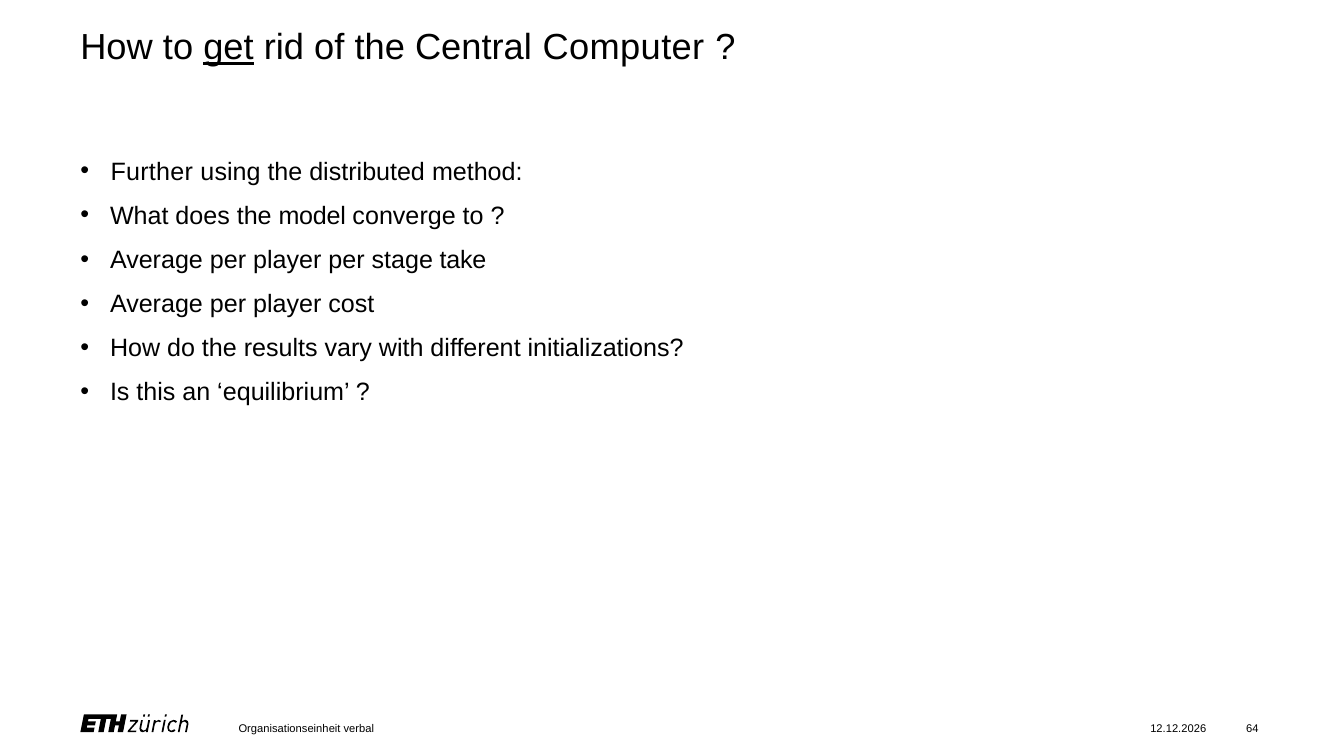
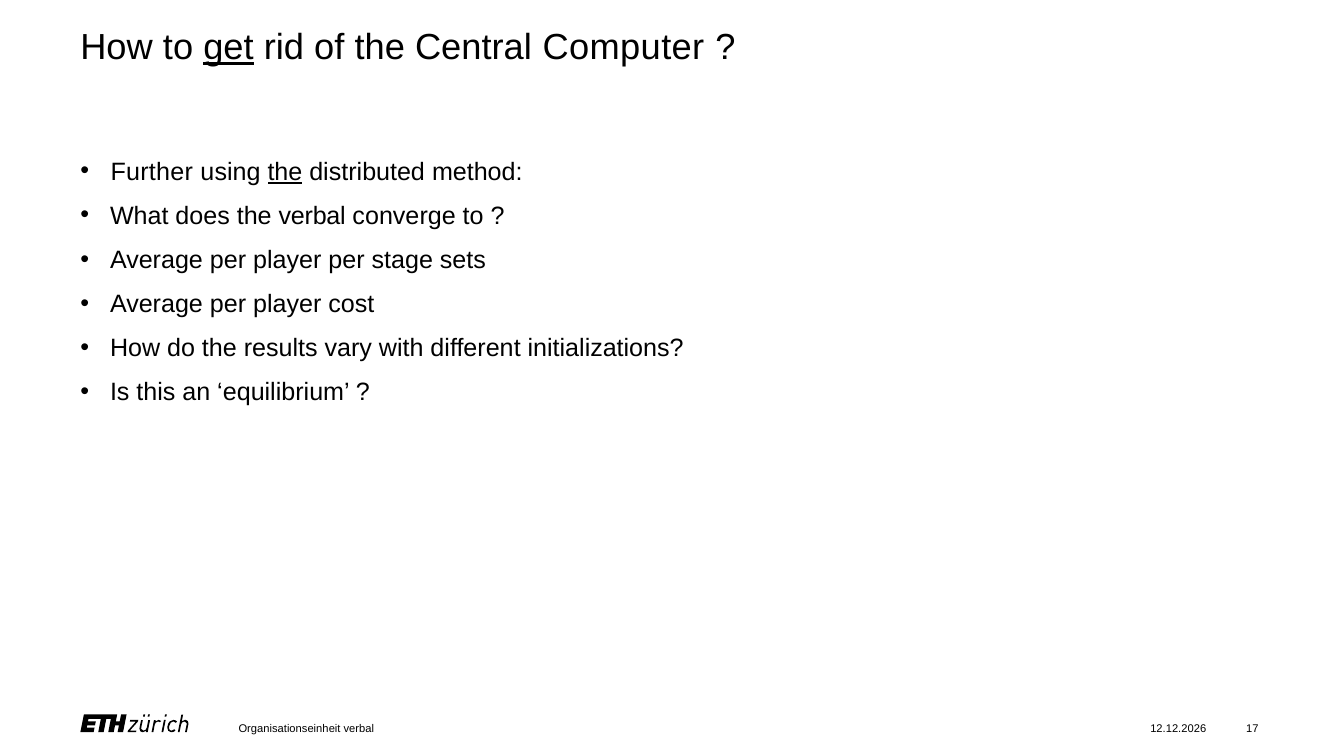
the underline: none -> present (285, 172)
the model: model -> verbal (312, 216)
take: take -> sets (463, 260)
64: 64 -> 17 (1252, 729)
